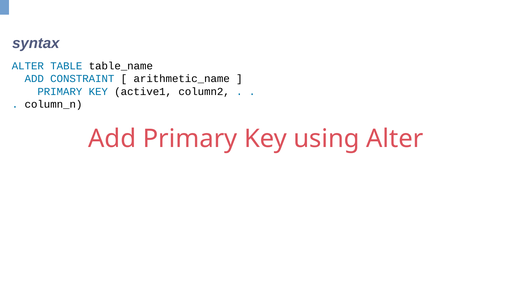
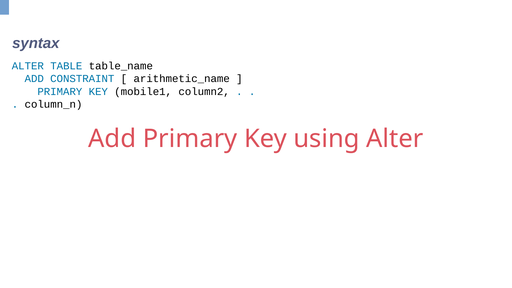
active1: active1 -> mobile1 (143, 91)
